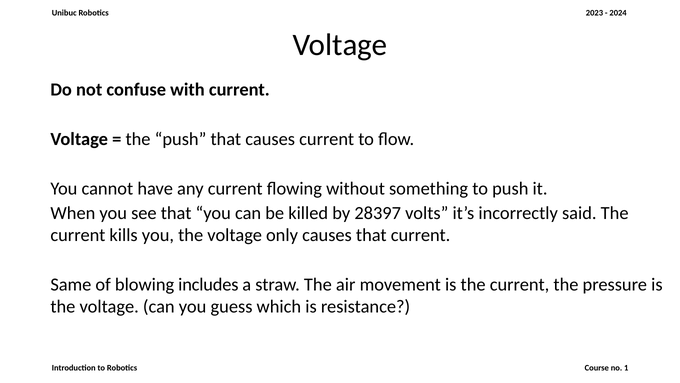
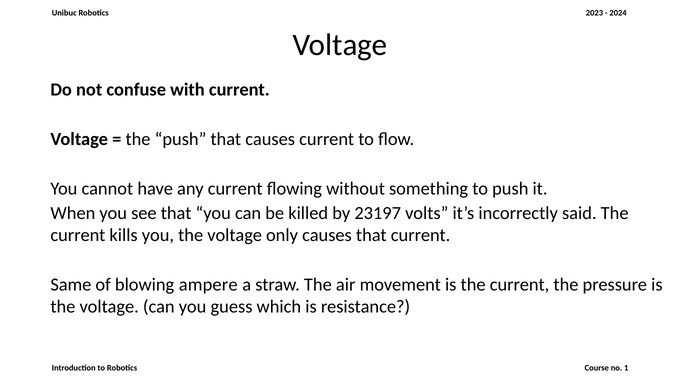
28397: 28397 -> 23197 (378, 213)
includes: includes -> ampere (208, 284)
